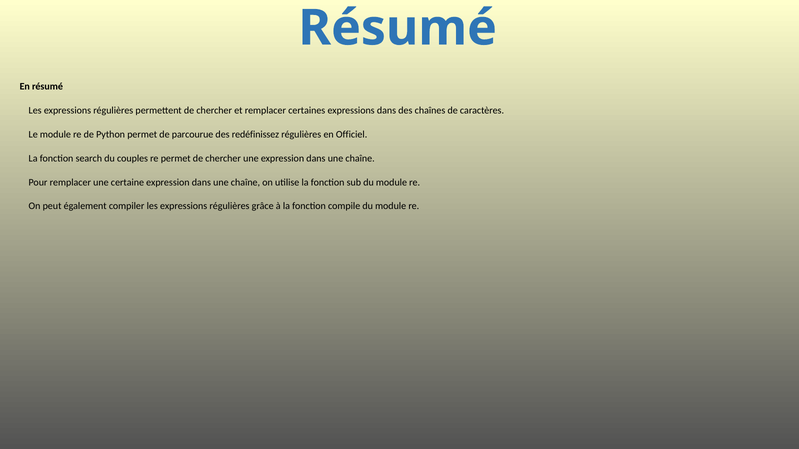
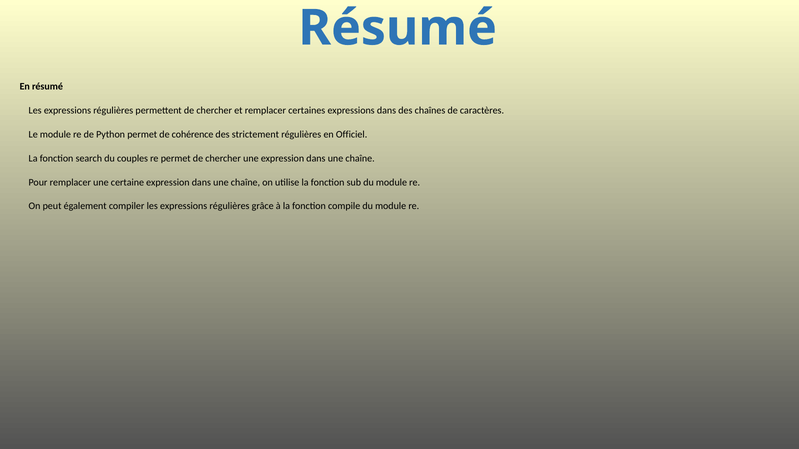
parcourue: parcourue -> cohérence (193, 134)
redéfinissez: redéfinissez -> strictement (255, 134)
